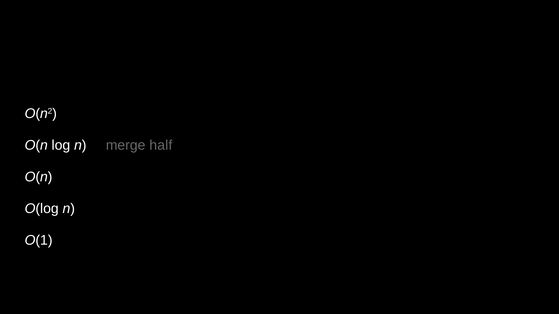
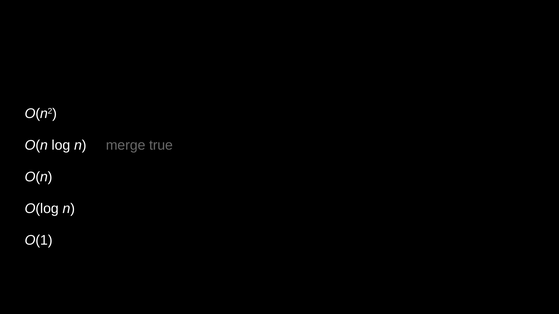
half: half -> true (161, 145)
